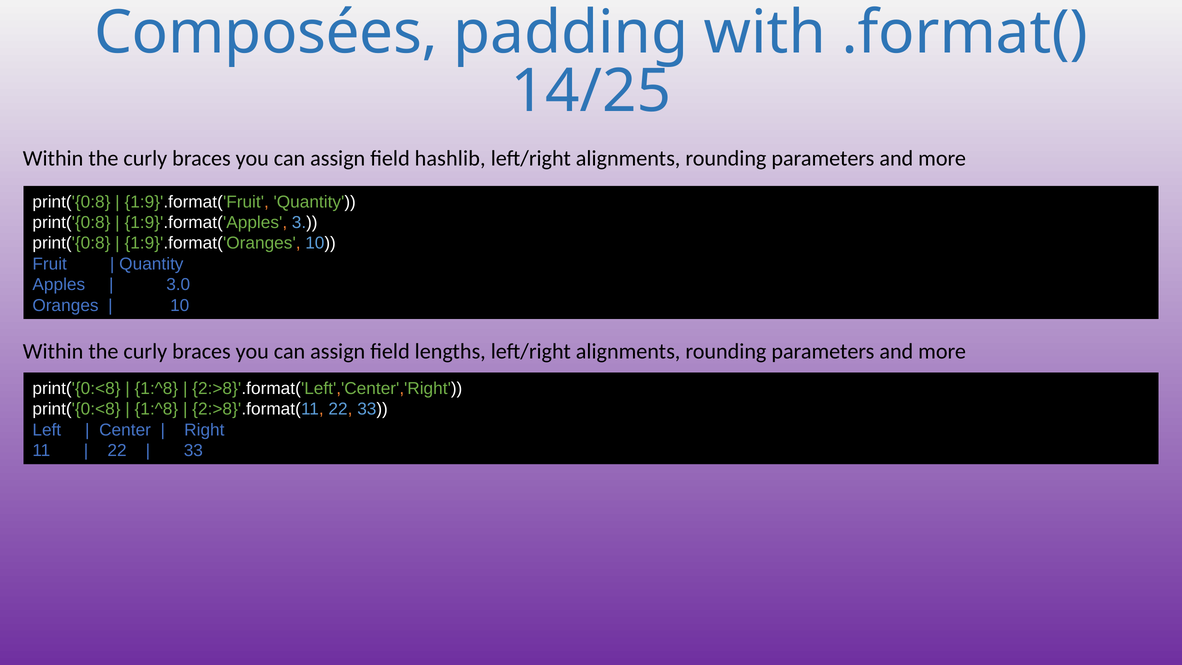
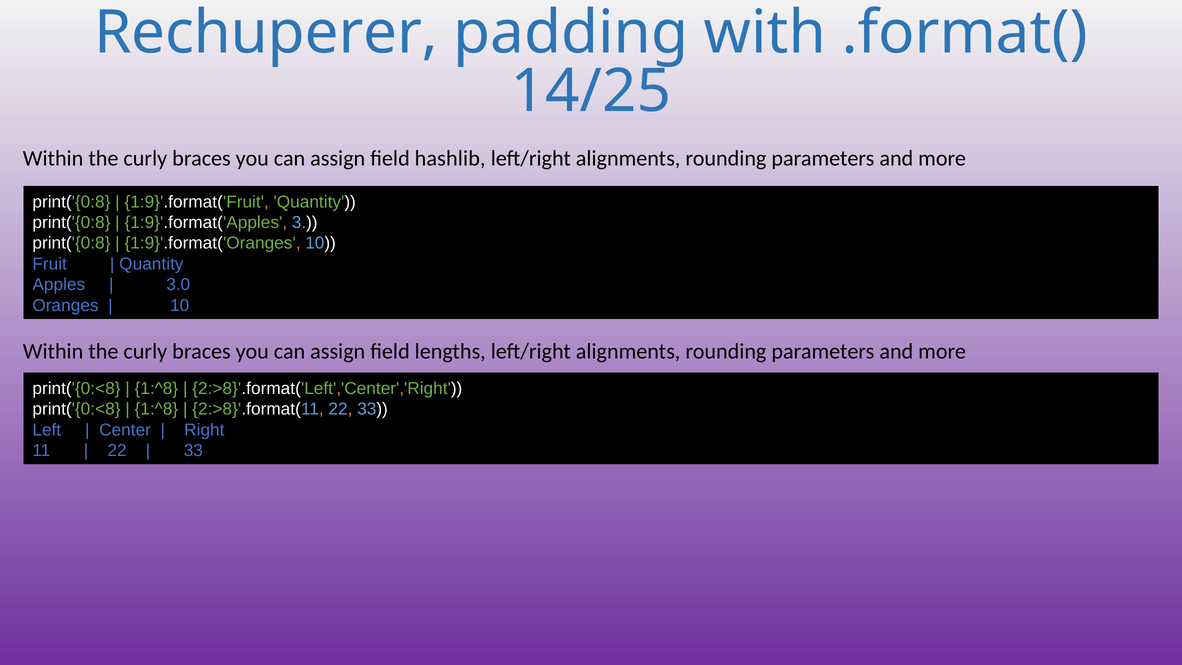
Composées: Composées -> Rechuperer (266, 33)
